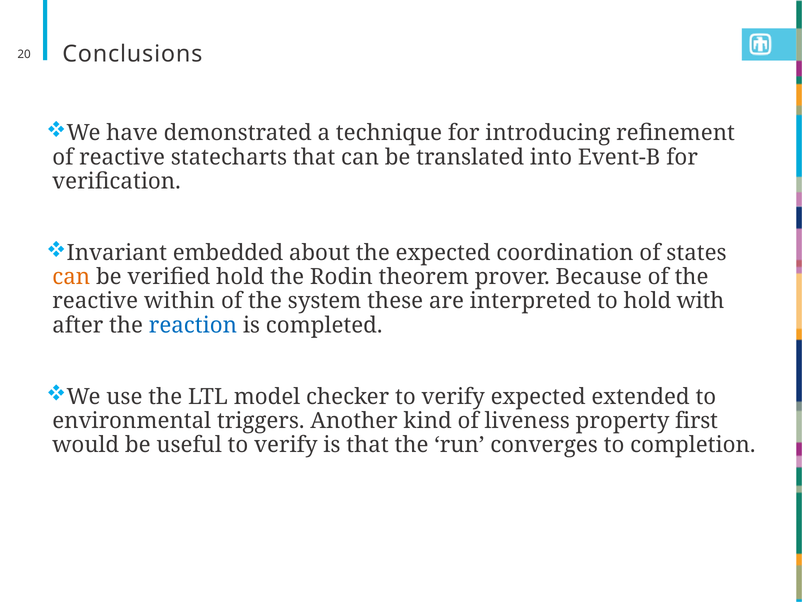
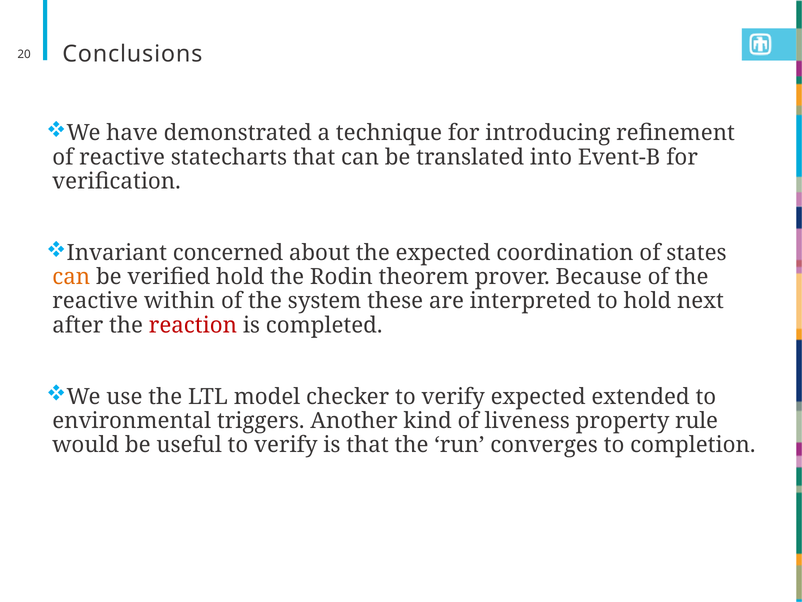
embedded: embedded -> concerned (228, 253)
with: with -> next (700, 301)
reaction colour: blue -> red (193, 325)
first: first -> rule (697, 420)
